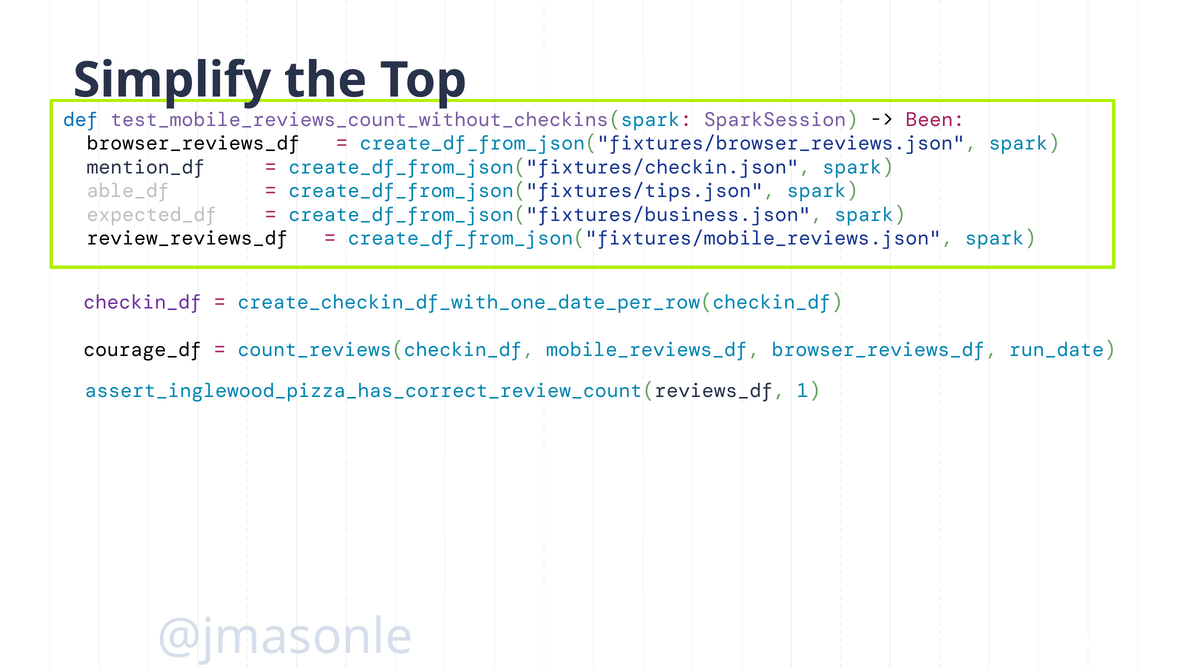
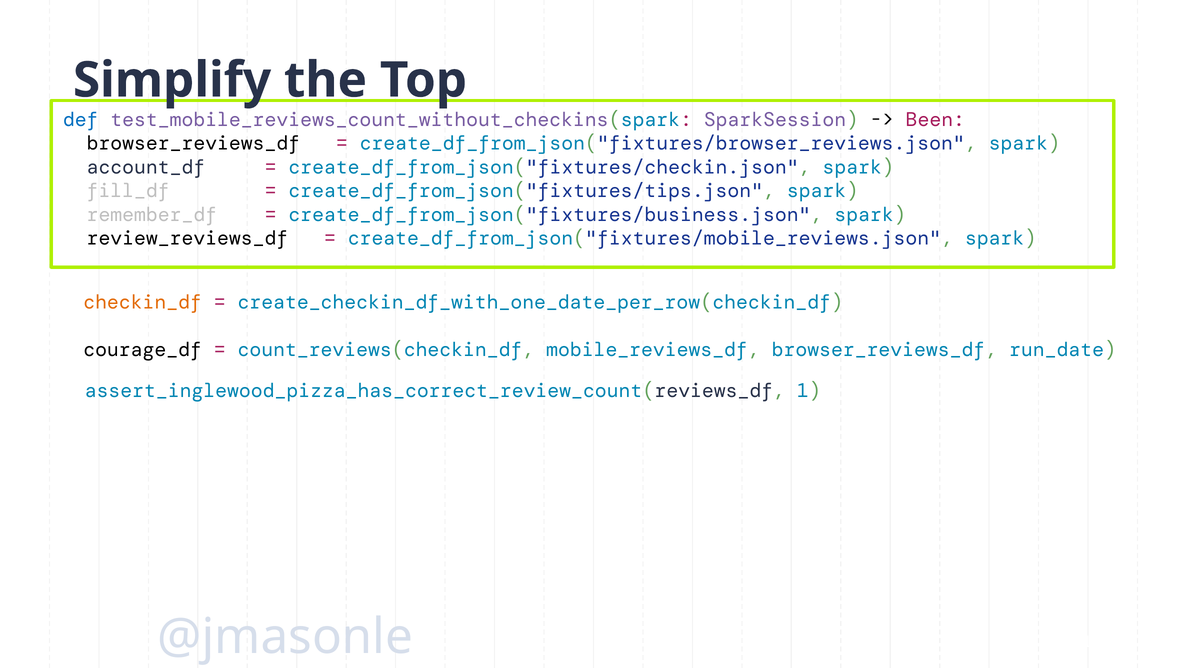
mention_df: mention_df -> account_df (146, 167)
able_df: able_df -> fill_df (128, 191)
expected_df: expected_df -> remember_df (152, 215)
checkin_df colour: purple -> orange (143, 302)
